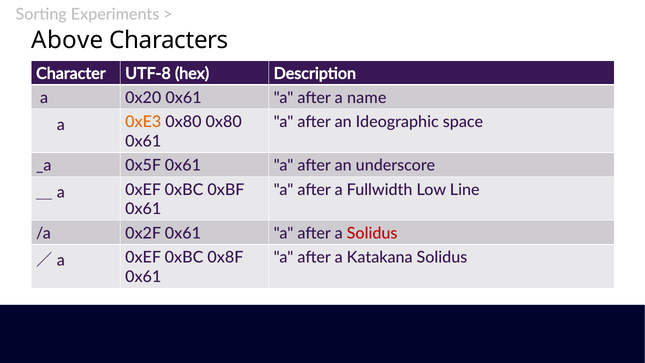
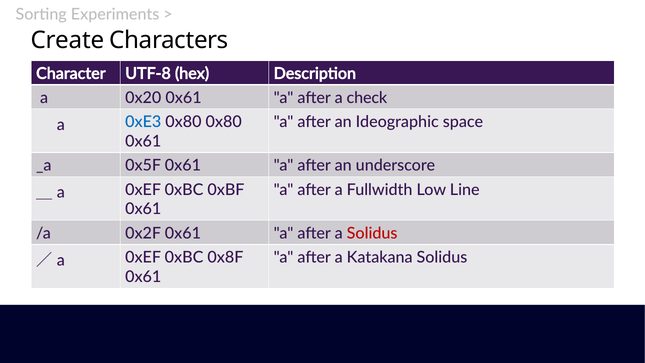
Above: Above -> Create (67, 40)
name: name -> check (367, 98)
0xE3 colour: orange -> blue (143, 122)
